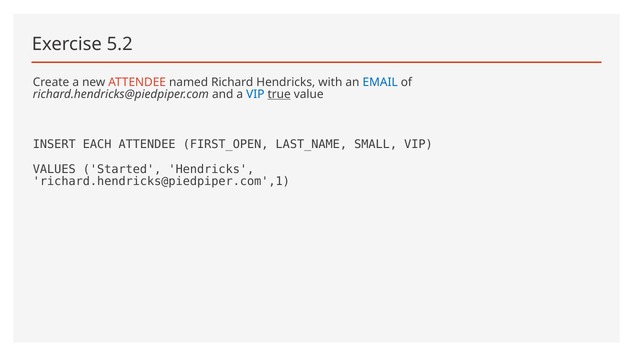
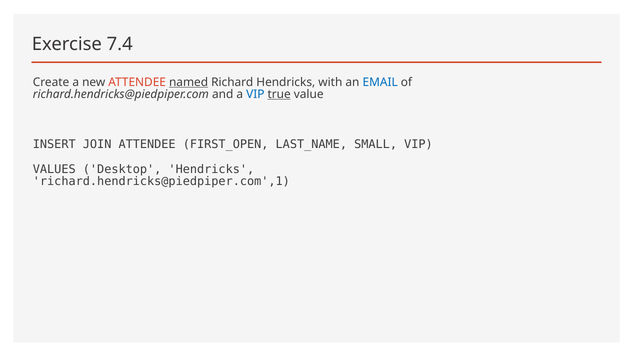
5.2: 5.2 -> 7.4 (120, 44)
named underline: none -> present (189, 82)
EACH: EACH -> JOIN (97, 144)
Started: Started -> Desktop (122, 169)
